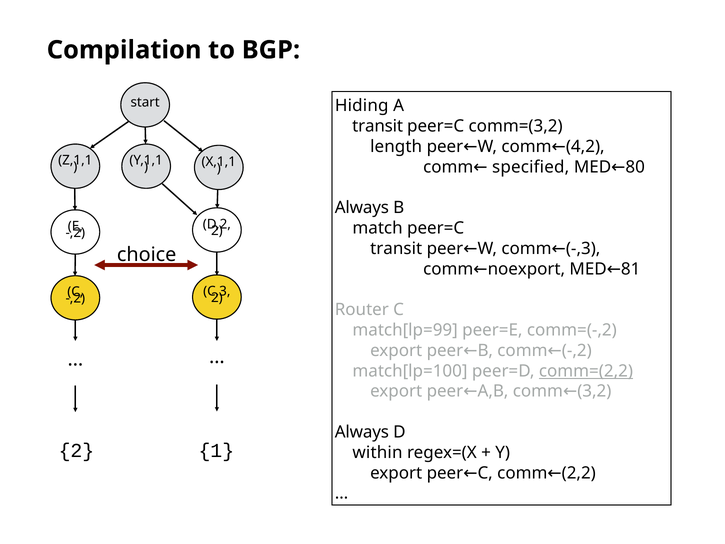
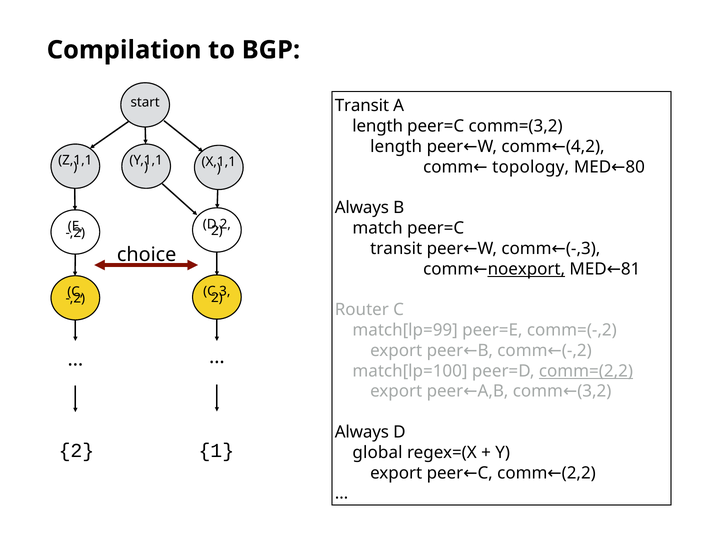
Hiding: Hiding -> Transit (362, 106)
transit: transit -> length (378, 126)
specified: specified -> topology (531, 167)
noexport underline: none -> present (526, 269)
within: within -> global (378, 452)
